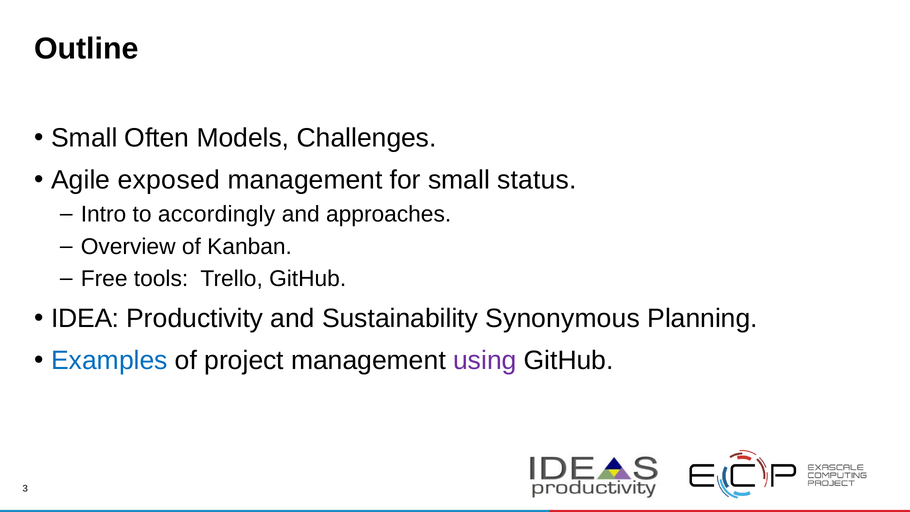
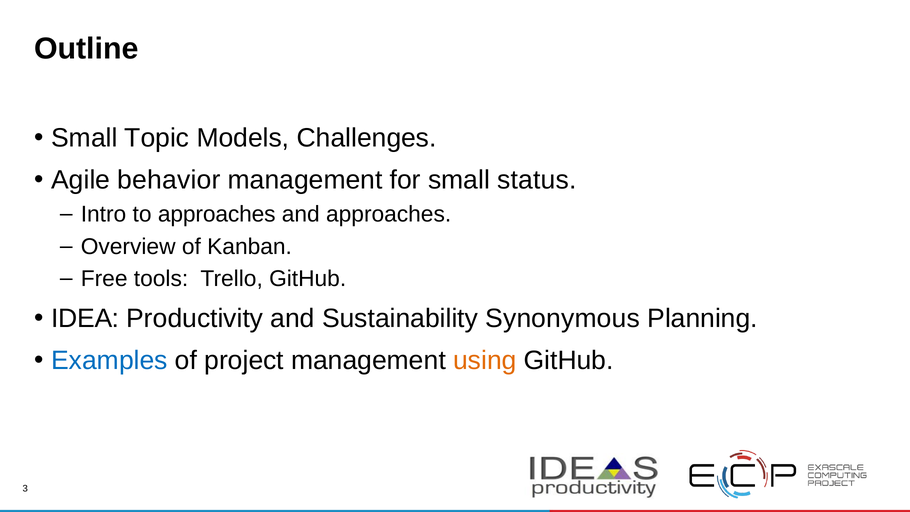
Often: Often -> Topic (157, 138)
exposed: exposed -> behavior (169, 180)
to accordingly: accordingly -> approaches (217, 214)
using colour: purple -> orange (485, 360)
